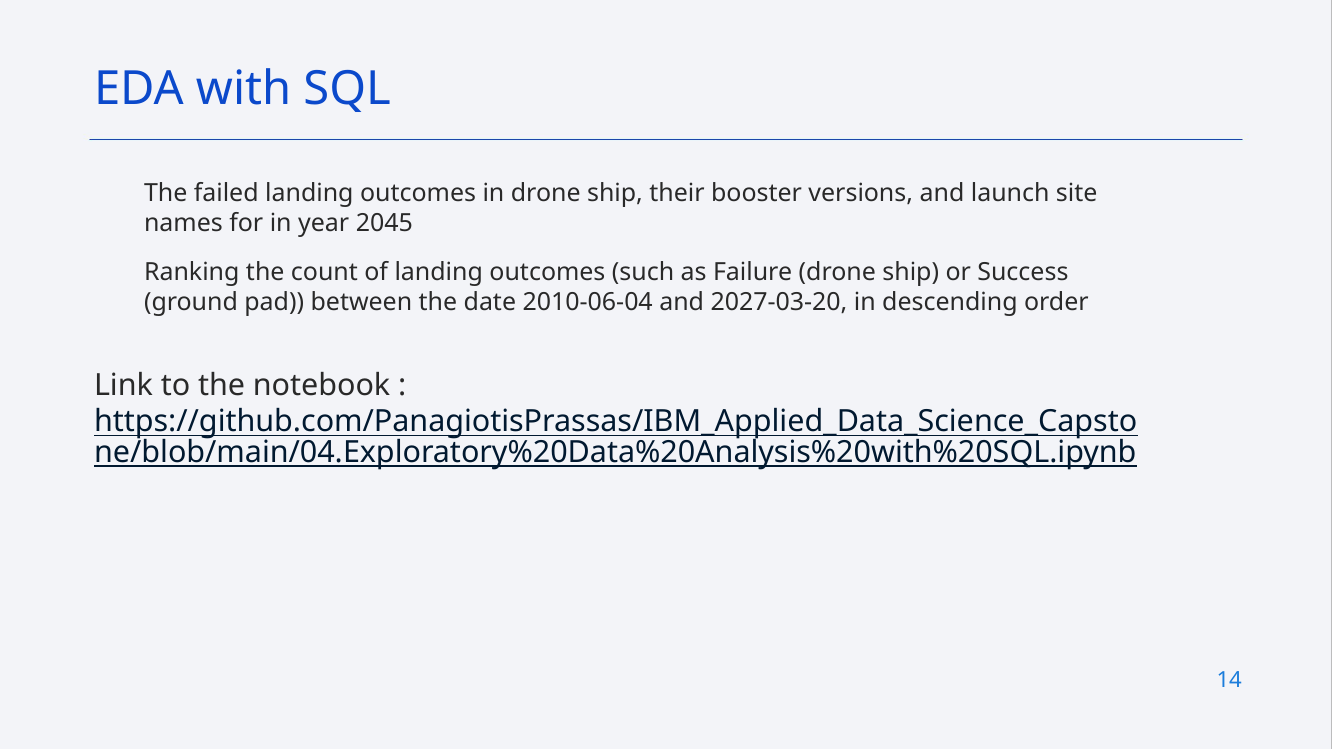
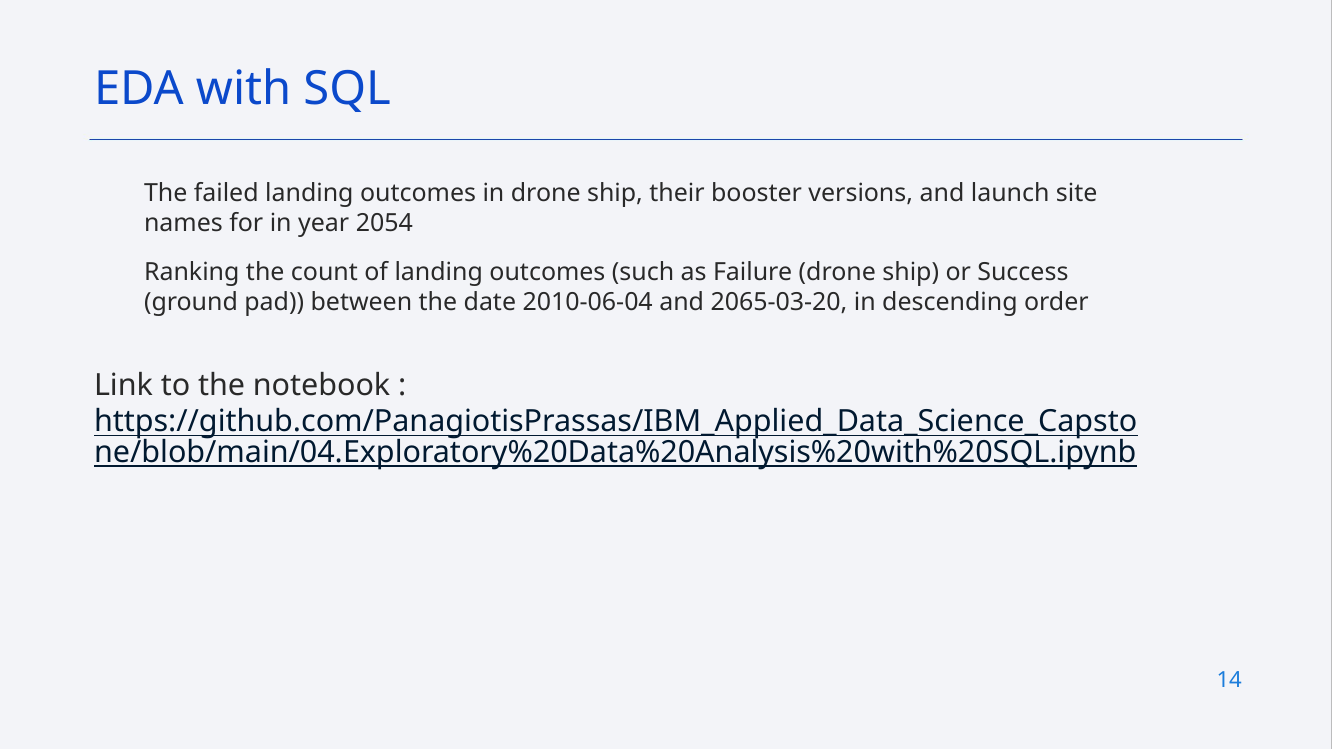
2045: 2045 -> 2054 (384, 223)
2027-03-20: 2027-03-20 -> 2065-03-20 (779, 302)
